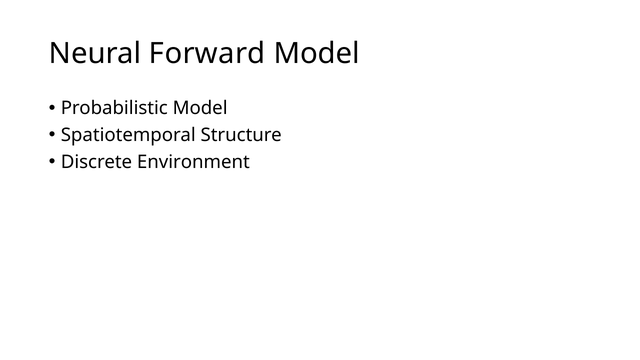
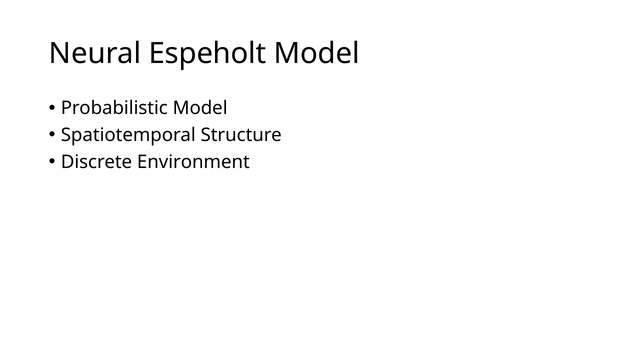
Forward: Forward -> Espeholt (208, 54)
